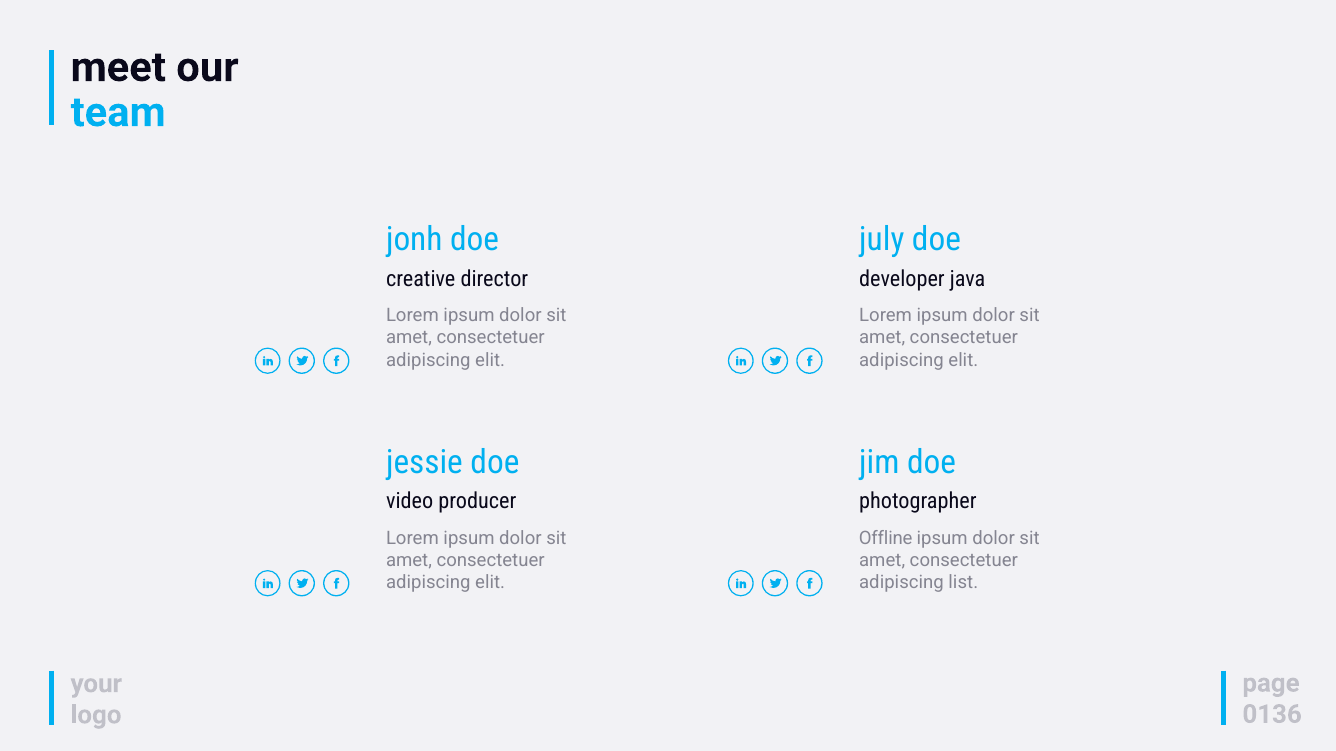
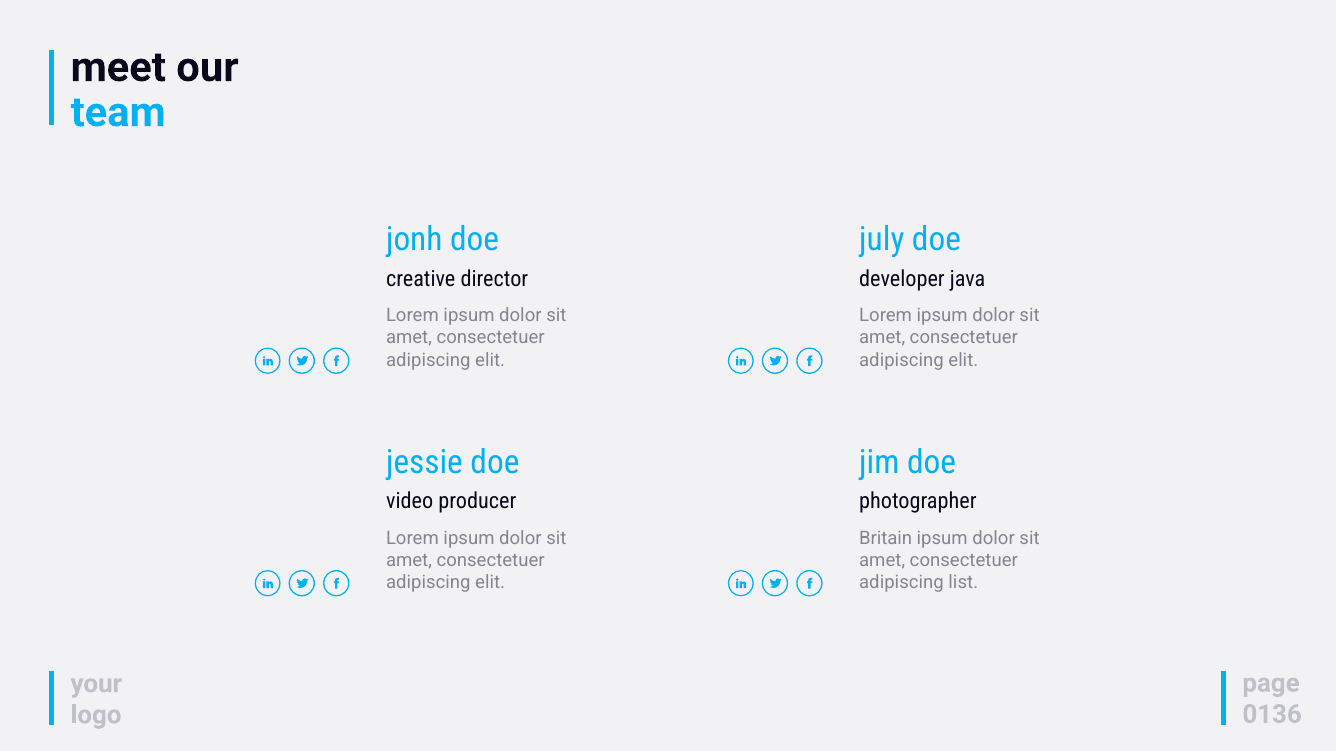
Offline: Offline -> Britain (886, 538)
